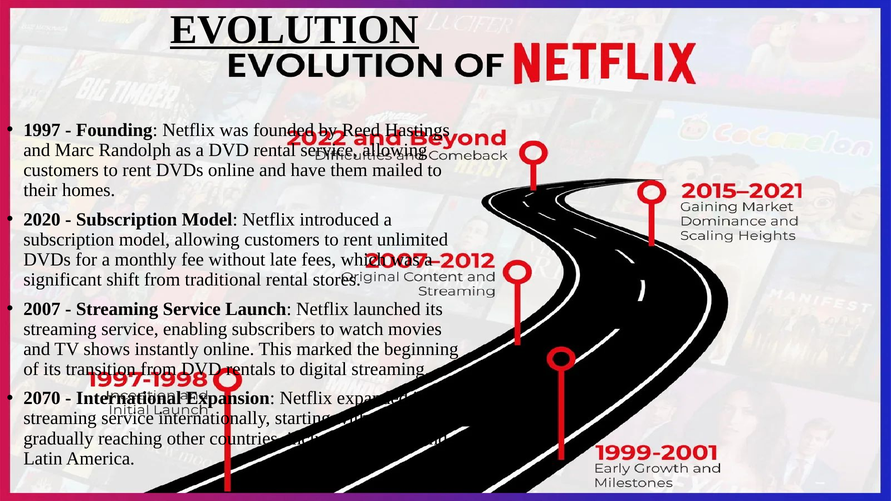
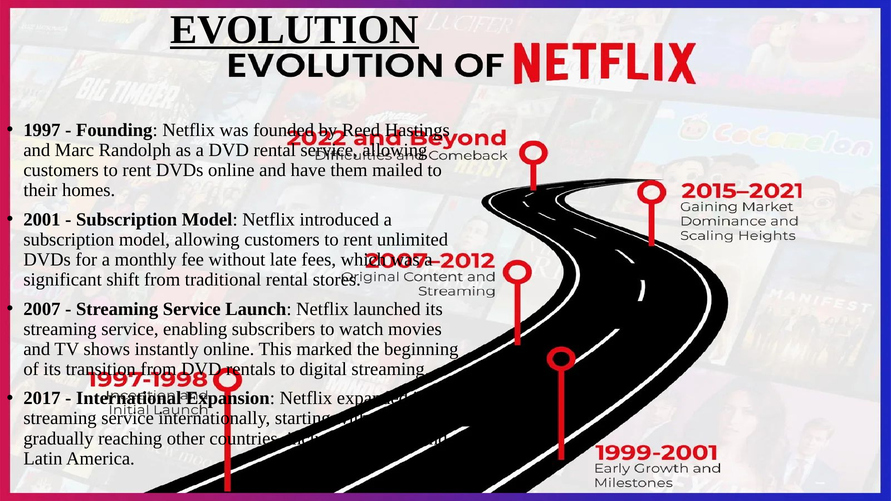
2020: 2020 -> 2001 (42, 220)
2070: 2070 -> 2017 (42, 398)
